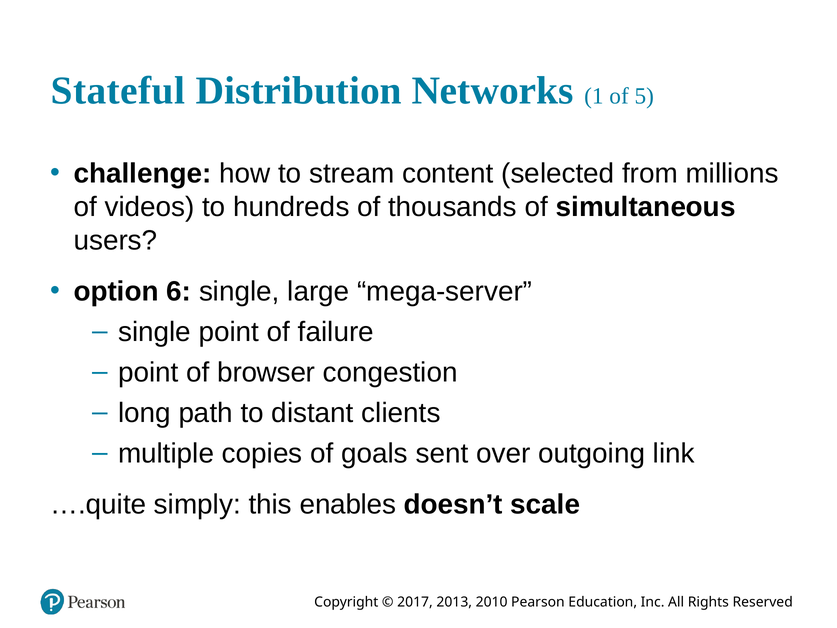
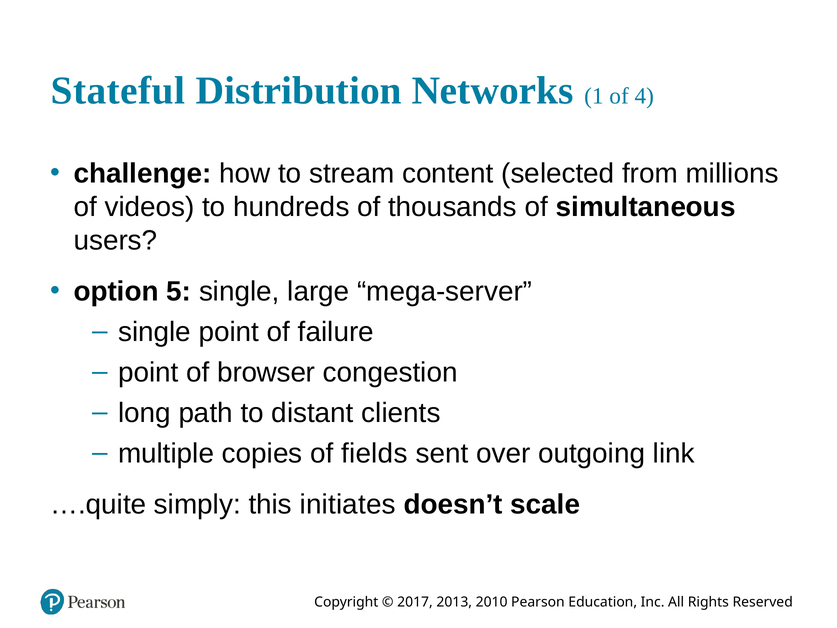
5: 5 -> 4 (644, 96)
6: 6 -> 5 (179, 291)
goals: goals -> fields (374, 453)
enables: enables -> initiates (348, 504)
